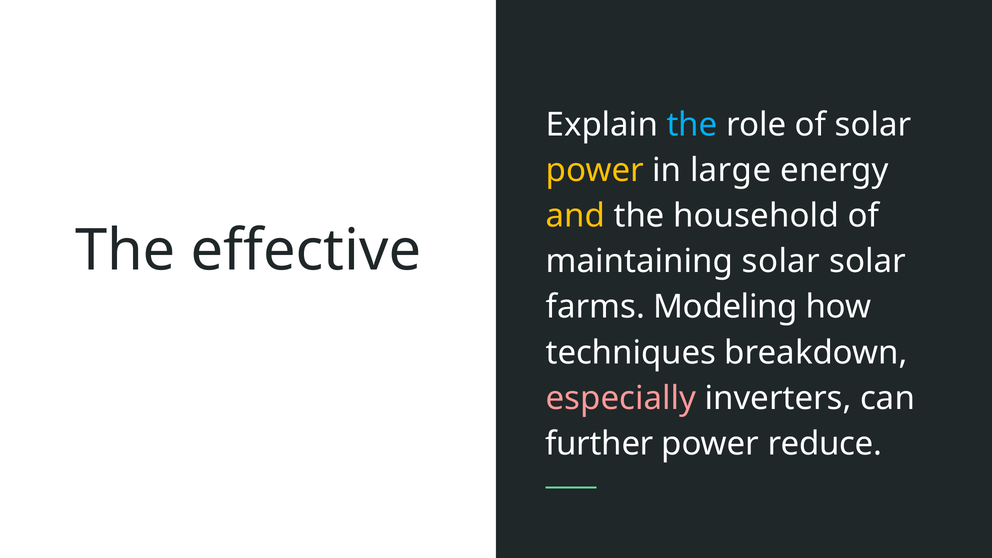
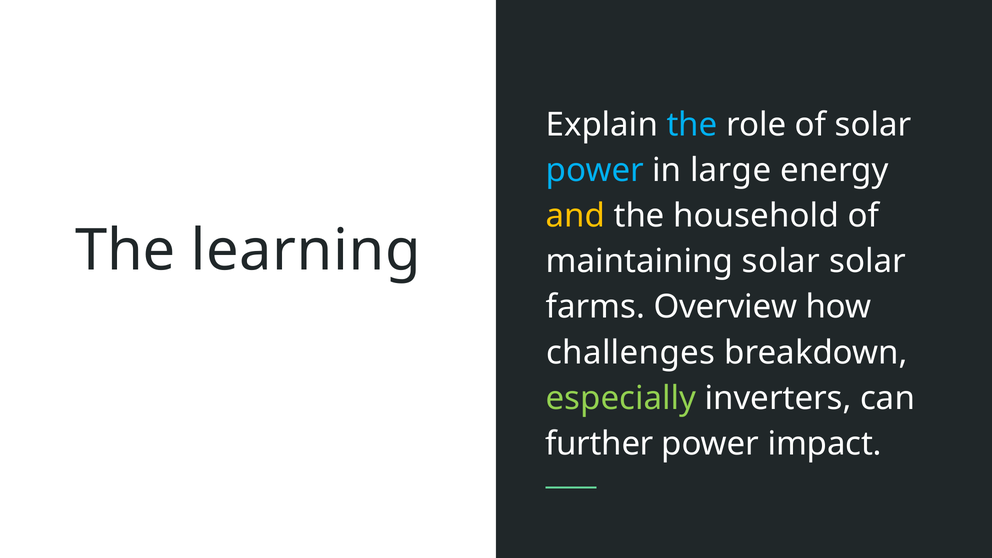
power colour: yellow -> light blue (595, 170)
effective: effective -> learning (306, 251)
Modeling: Modeling -> Overview (725, 307)
techniques: techniques -> challenges (631, 353)
especially colour: pink -> light green (621, 398)
reduce: reduce -> impact (825, 444)
